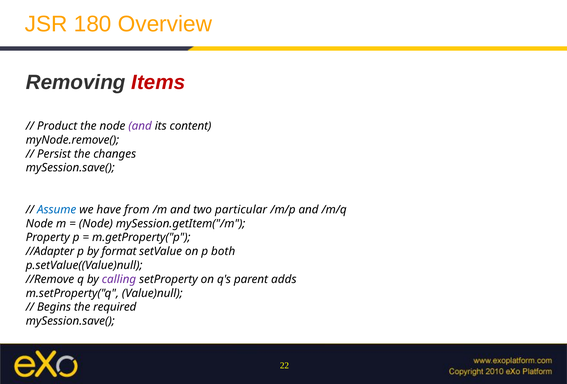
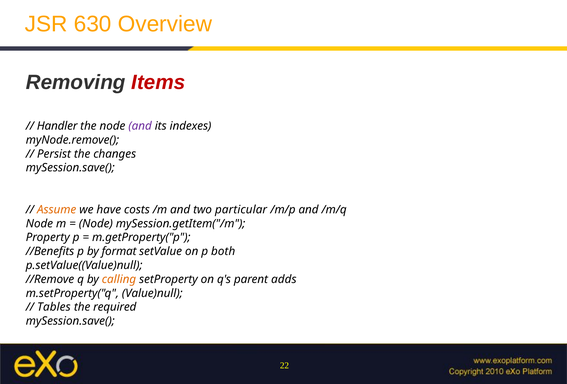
180: 180 -> 630 (93, 24)
Product: Product -> Handler (57, 126)
content: content -> indexes (191, 126)
Assume colour: blue -> orange (57, 210)
from: from -> costs (137, 210)
//Adapter: //Adapter -> //Benefits (50, 251)
calling colour: purple -> orange (119, 279)
Begins: Begins -> Tables (54, 307)
